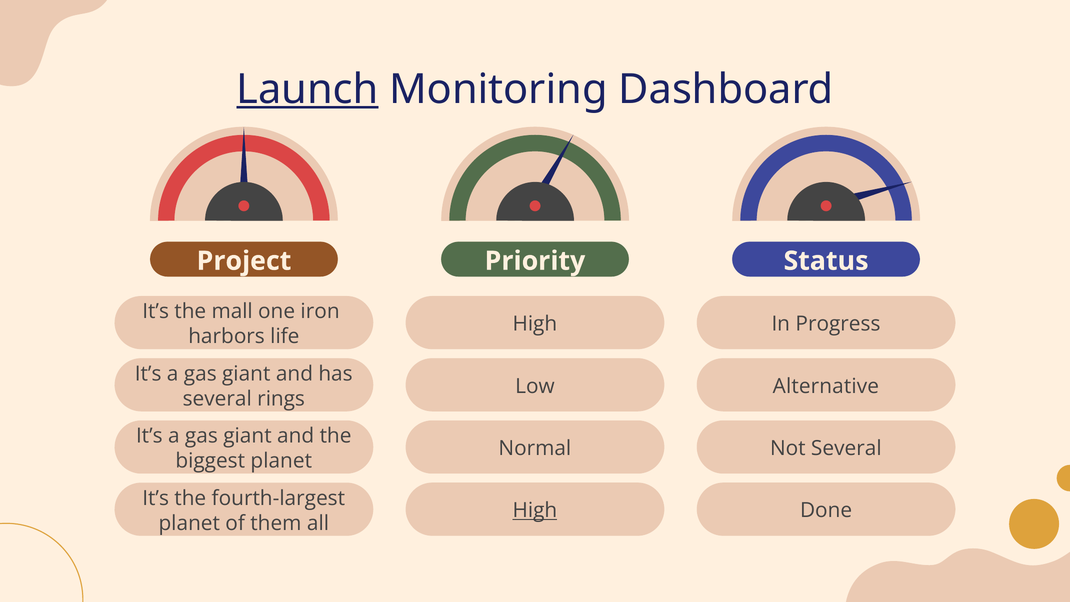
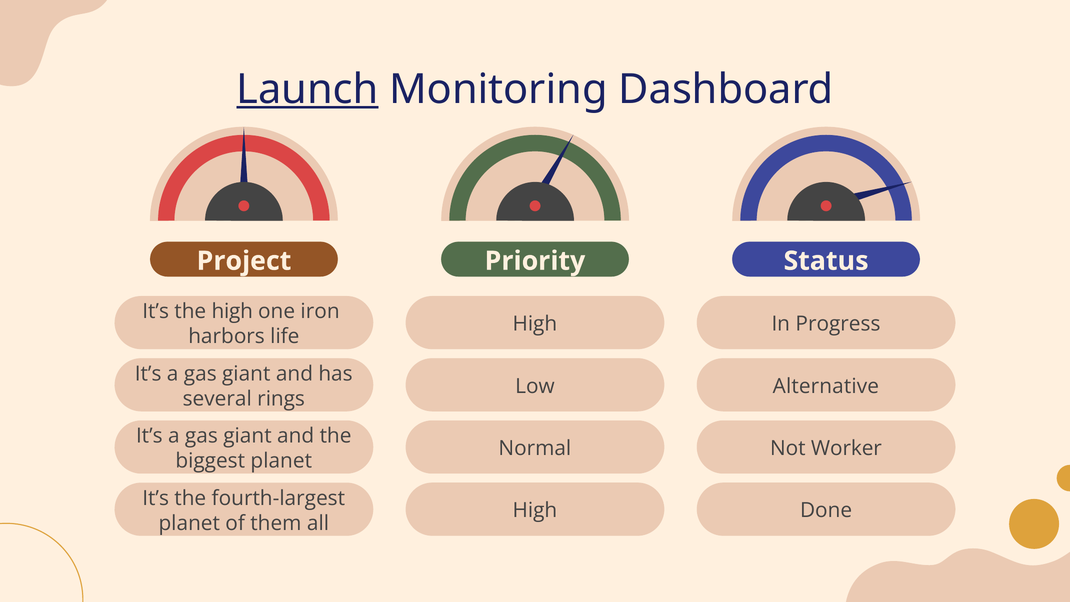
the mall: mall -> high (232, 311)
Not Several: Several -> Worker (846, 448)
High underline: present -> none (535, 511)
